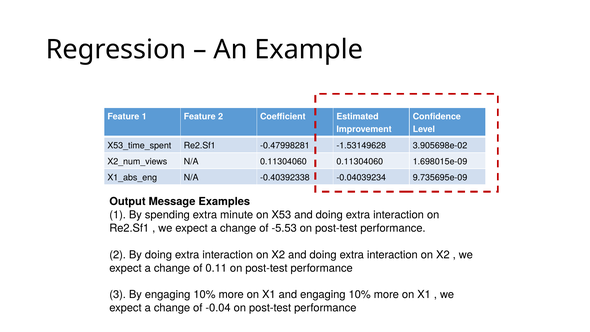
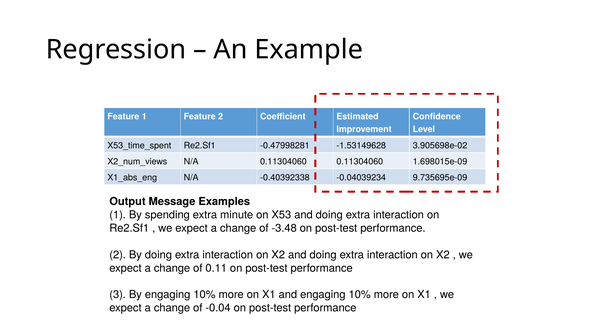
-5.53: -5.53 -> -3.48 (284, 228)
